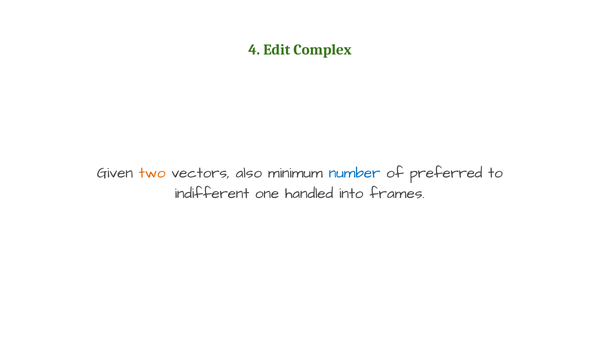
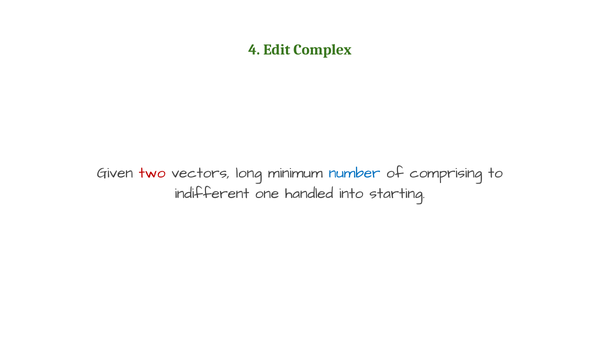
two colour: orange -> red (152, 173)
also: also -> long (249, 173)
preferred: preferred -> comprising (446, 173)
frames: frames -> starting (397, 194)
